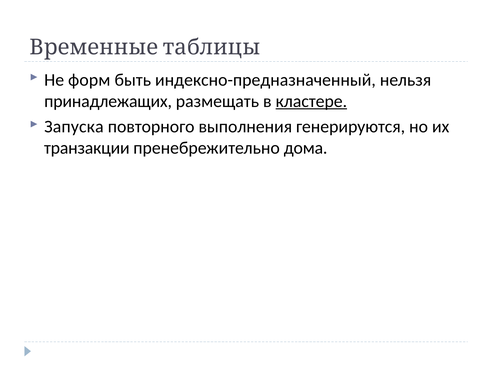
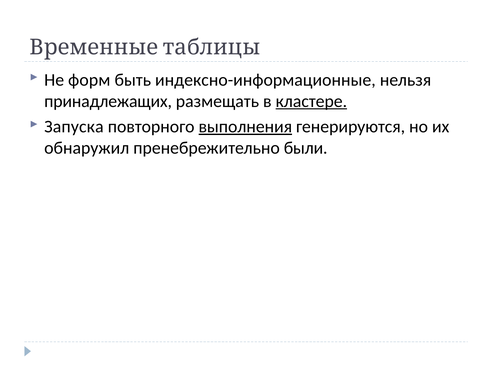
индексно-предназначенный: индексно-предназначенный -> индексно-информационные (265, 80)
выполнения underline: none -> present (245, 127)
транзакции: транзакции -> обнаружил (87, 148)
дома: дома -> были (306, 148)
